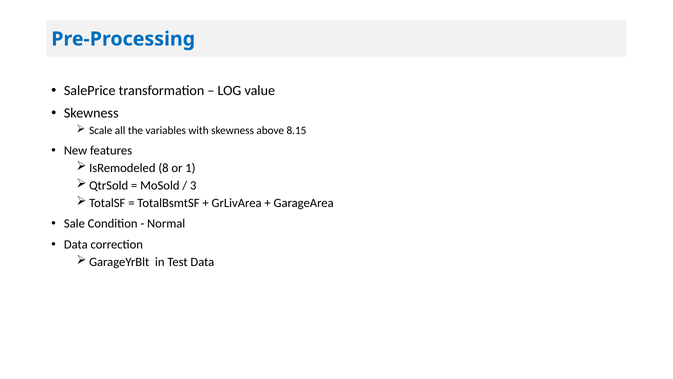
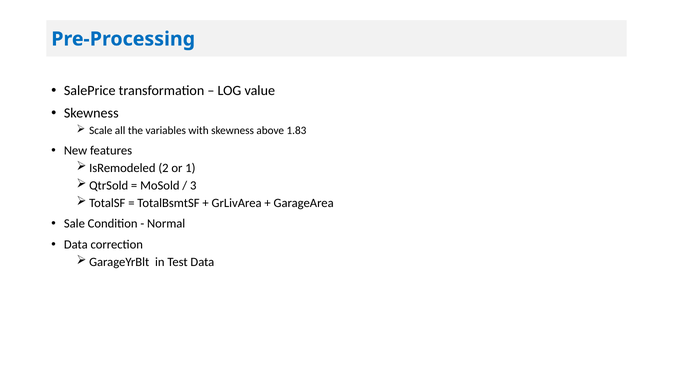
8.15: 8.15 -> 1.83 (296, 130)
8: 8 -> 2 (163, 168)
